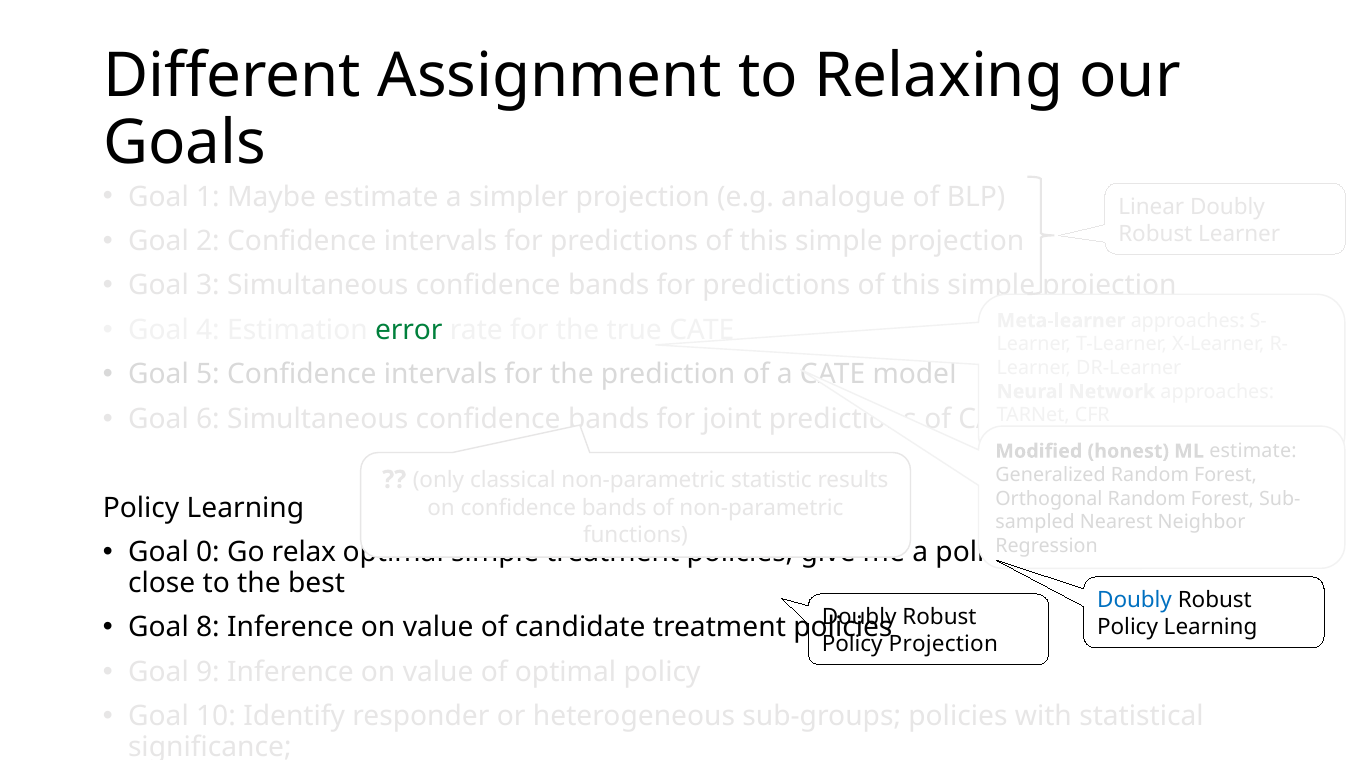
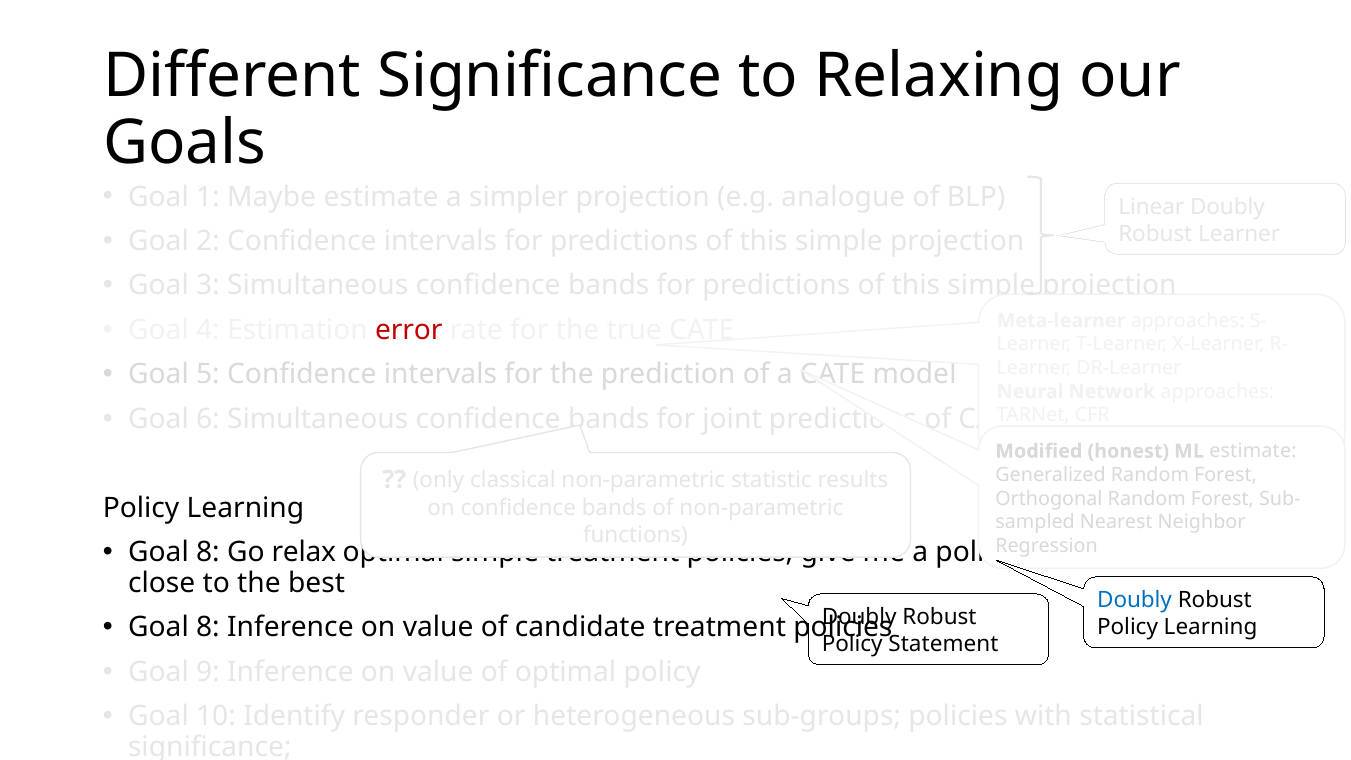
Different Assignment: Assignment -> Significance (550, 76)
error colour: green -> red (409, 330)
0: 0 -> 8 (208, 553)
Projection: Projection -> Statement (943, 644)
